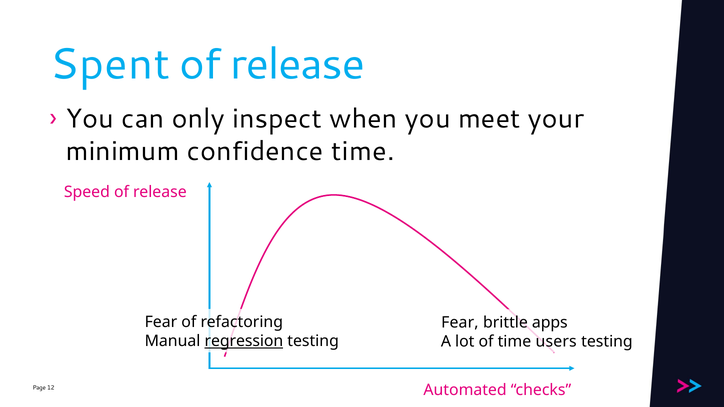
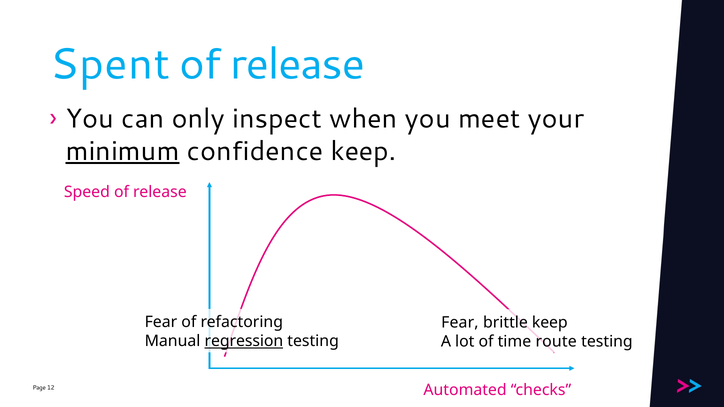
minimum underline: none -> present (123, 151)
confidence time: time -> keep (363, 151)
brittle apps: apps -> keep (550, 323)
users: users -> route (556, 342)
